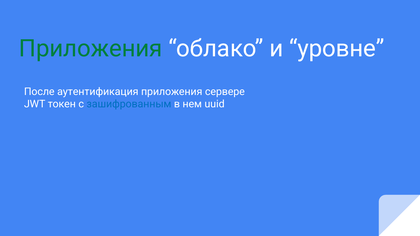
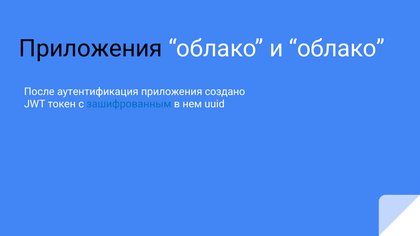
Приложения colour: green -> black (91, 49)
и уровне: уровне -> облако (337, 49)
сервере: сервере -> создано (225, 92)
